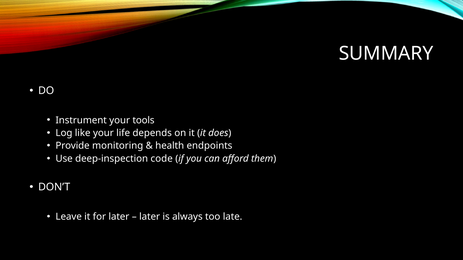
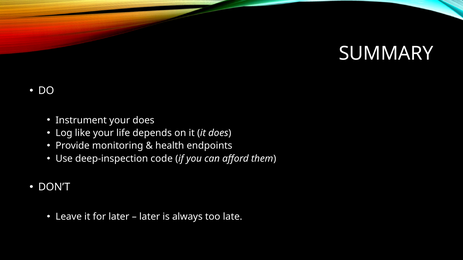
your tools: tools -> does (144, 120)
